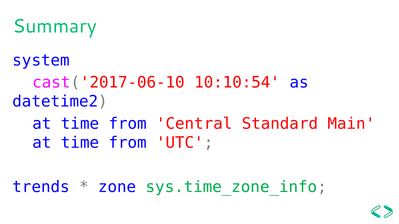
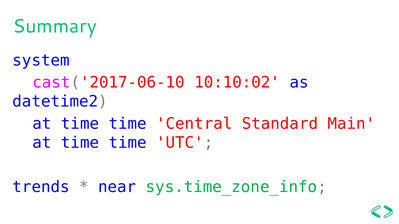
10:10:54: 10:10:54 -> 10:10:02 (237, 83)
from: from -> time (128, 124)
from: from -> time (128, 143)
zone: zone -> near (117, 187)
